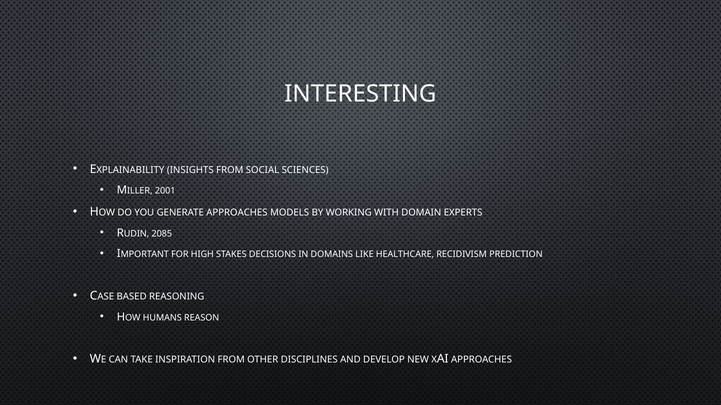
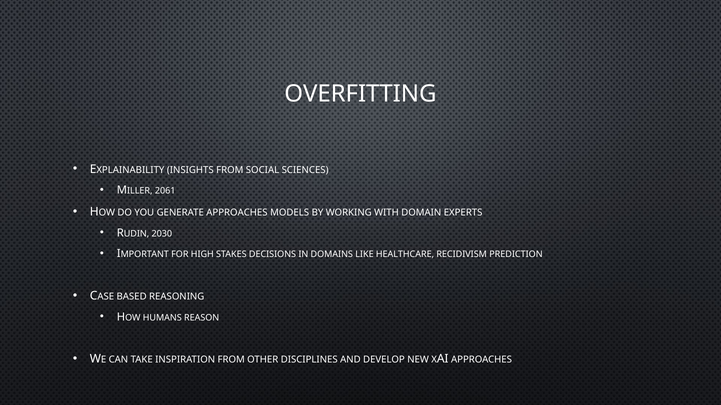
INTERESTING: INTERESTING -> OVERFITTING (360, 94)
2001: 2001 -> 2061 (165, 191)
2085: 2085 -> 2030 (162, 234)
